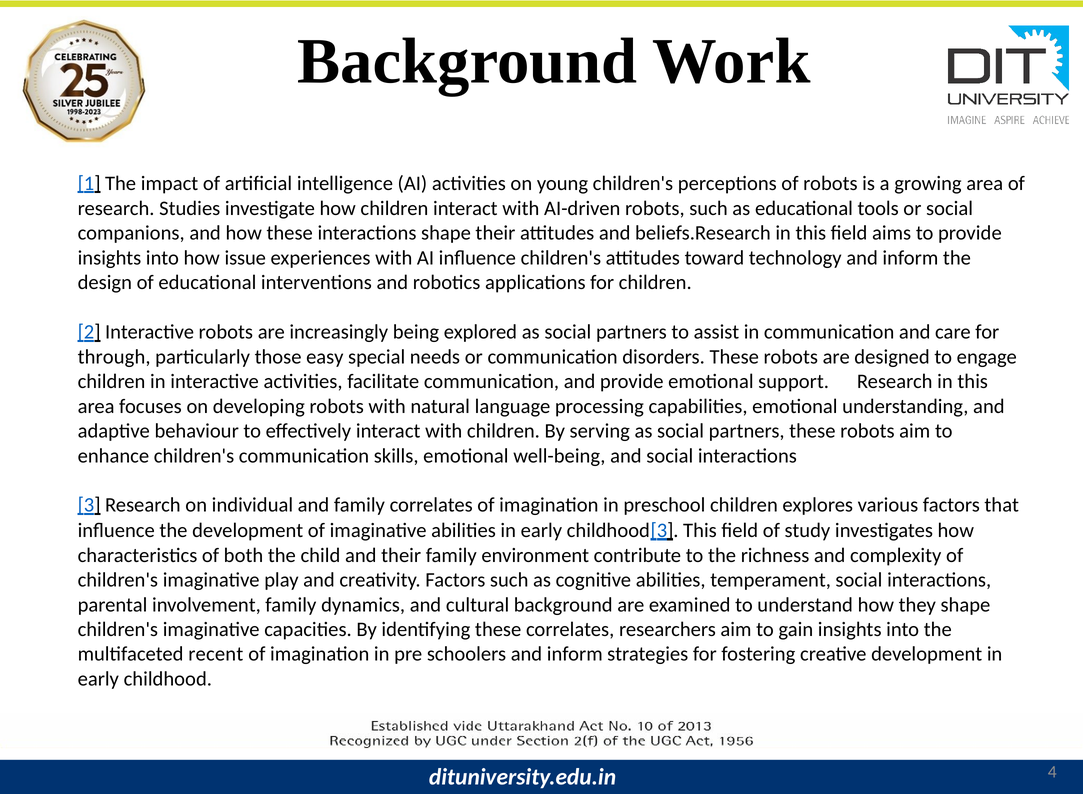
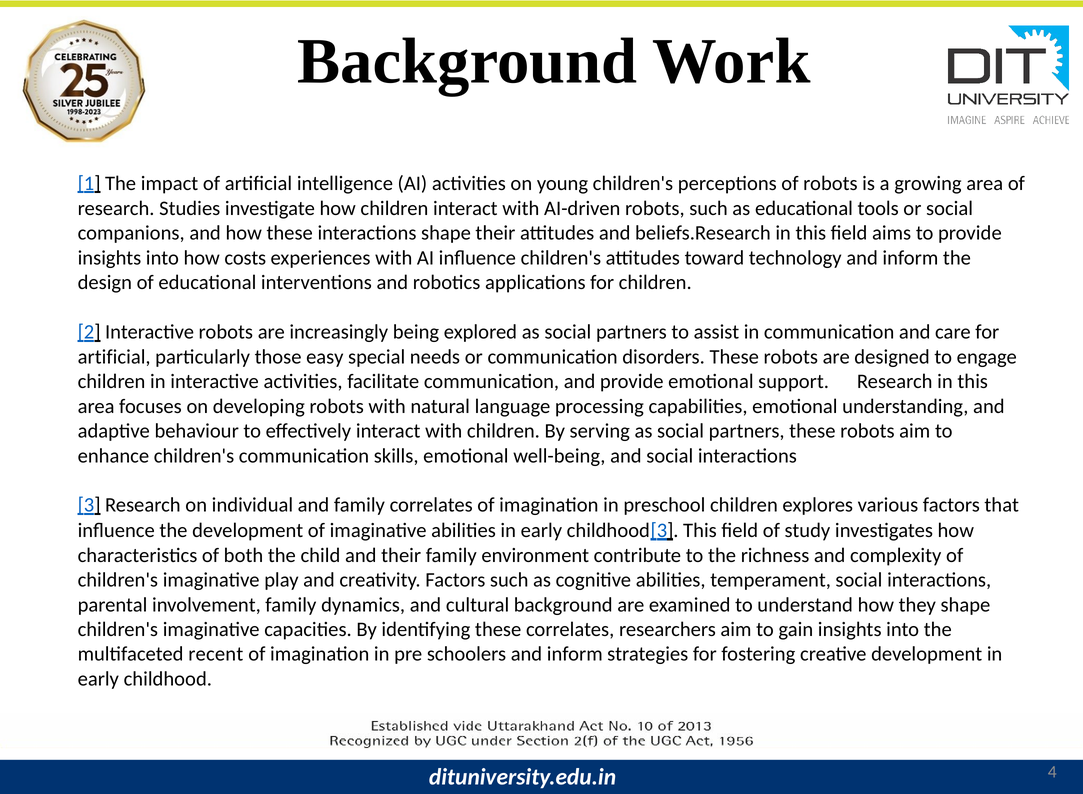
issue: issue -> costs (245, 258)
through: through -> artificial (114, 357)
